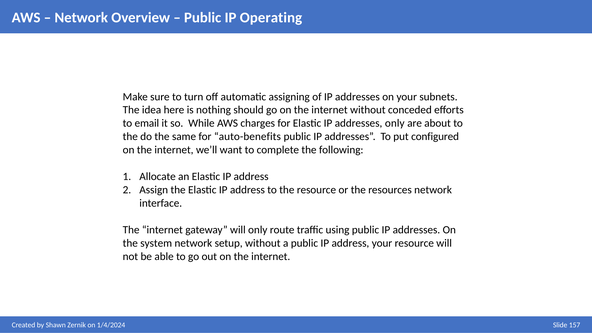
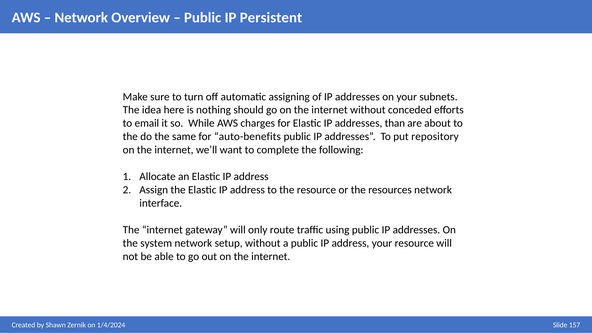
Operating: Operating -> Persistent (271, 18)
addresses only: only -> than (395, 123)
configured: configured -> repository (435, 137)
